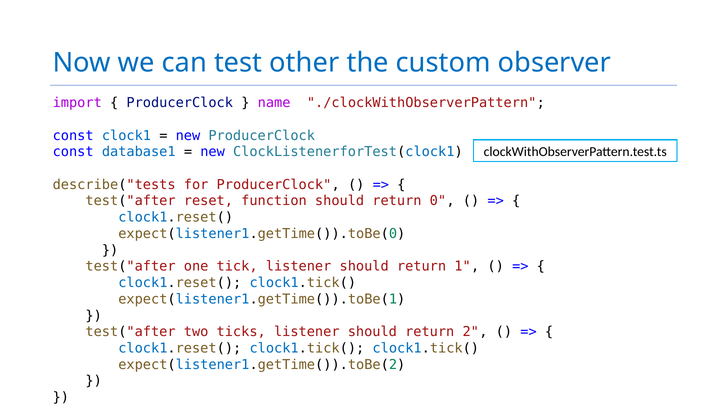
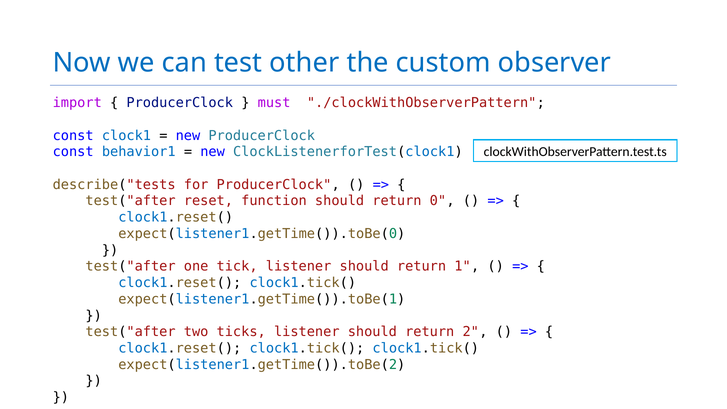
name: name -> must (274, 103)
database1: database1 -> behavior1 (139, 152)
